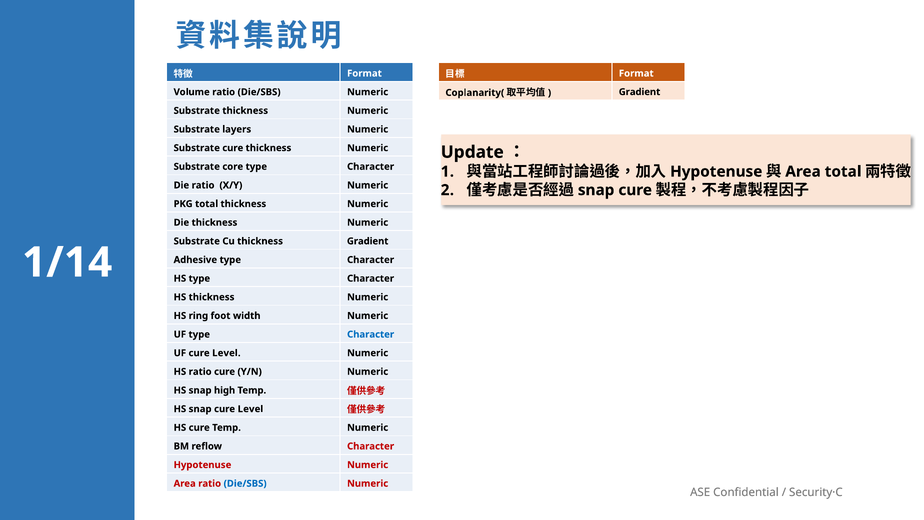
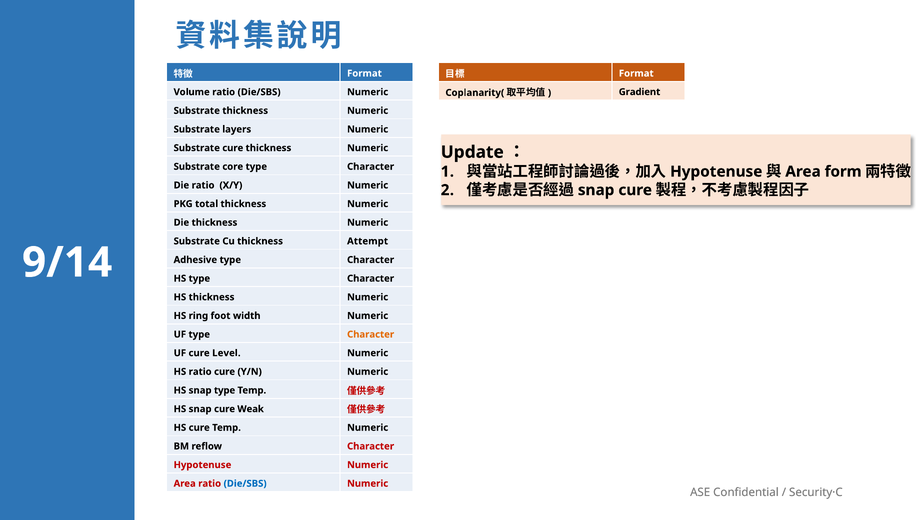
Area total: total -> form (843, 171)
thickness Gradient: Gradient -> Attempt (368, 241)
1/14: 1/14 -> 9/14 (67, 262)
Character colour: blue -> orange (371, 334)
snap high: high -> type (225, 390)
snap cure Level: Level -> Weak (251, 409)
